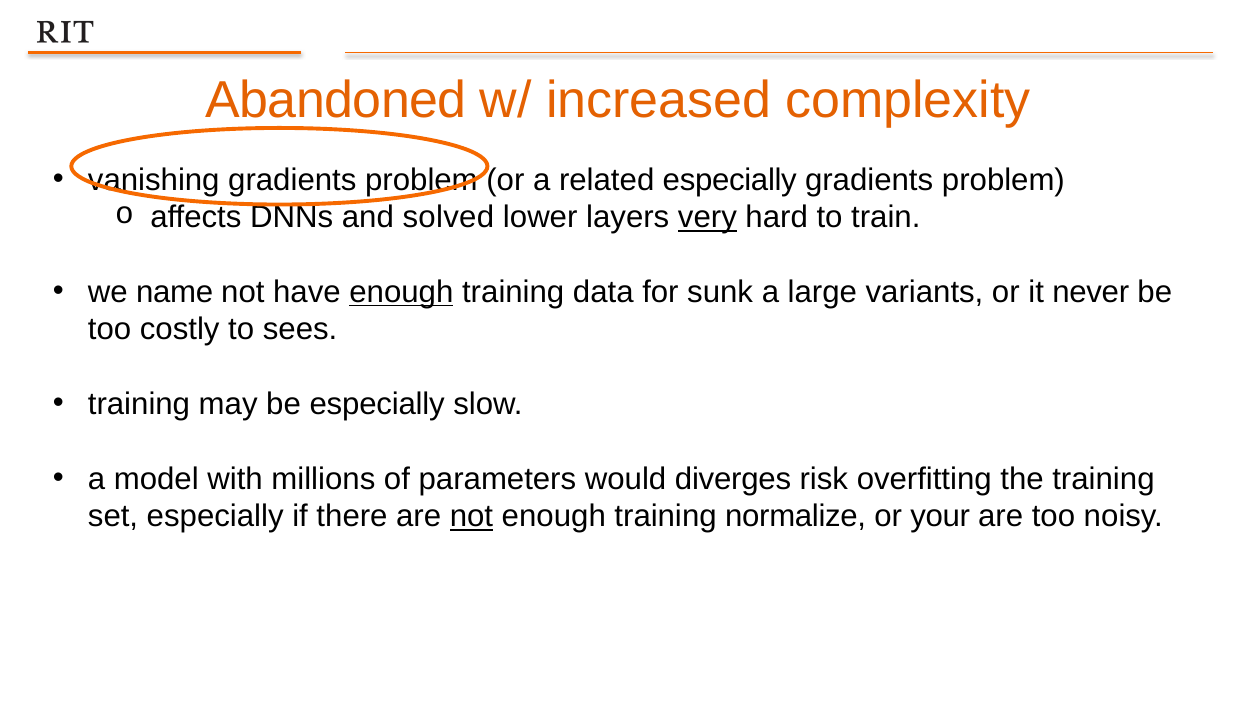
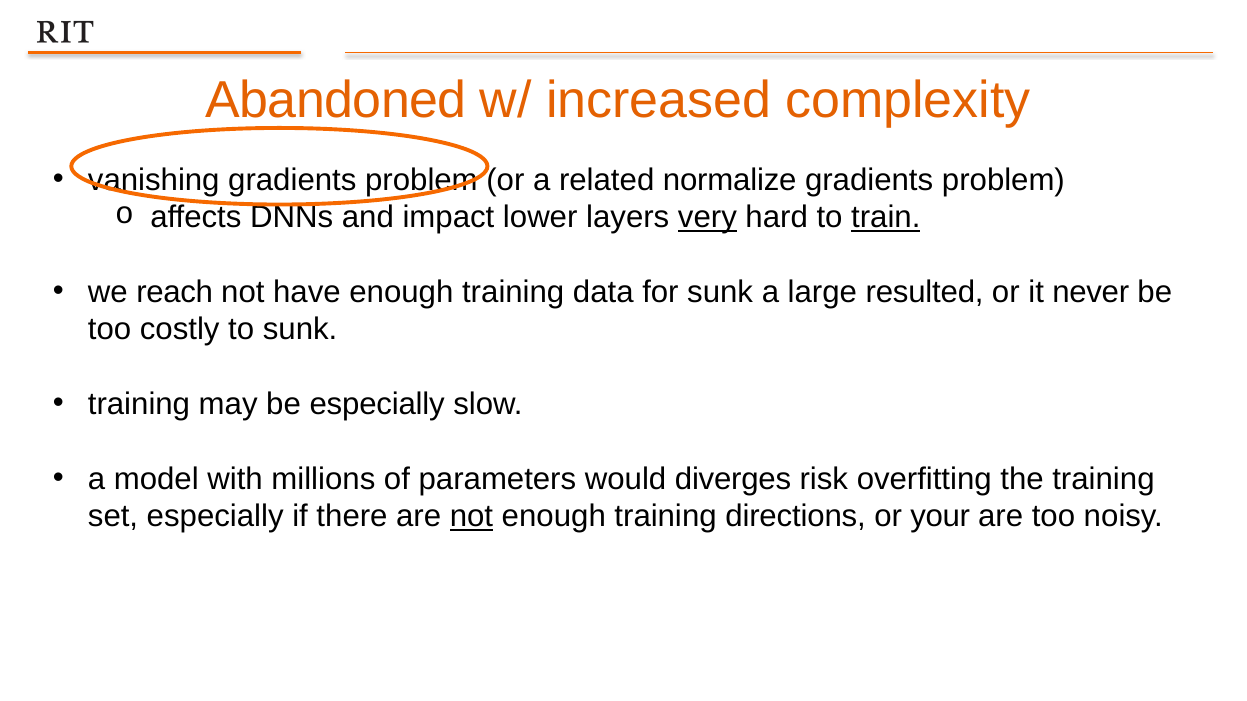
related especially: especially -> normalize (730, 180)
solved: solved -> impact (448, 218)
train underline: none -> present (886, 218)
name: name -> reach (175, 292)
enough underline: present -> none (401, 292)
variants: variants -> resulted (925, 292)
to sees: sees -> sunk (300, 330)
normalize: normalize -> directions (796, 517)
